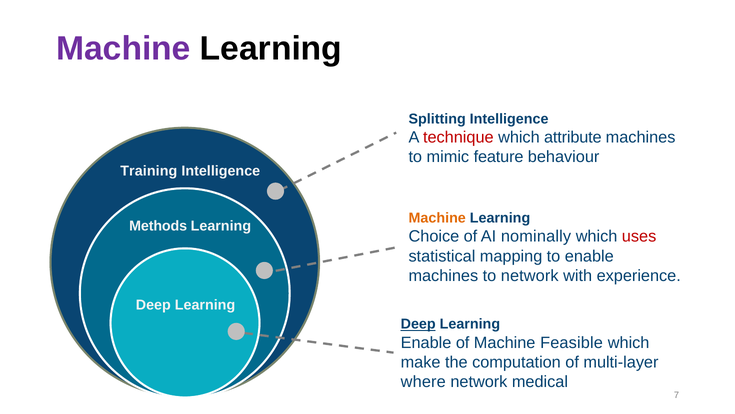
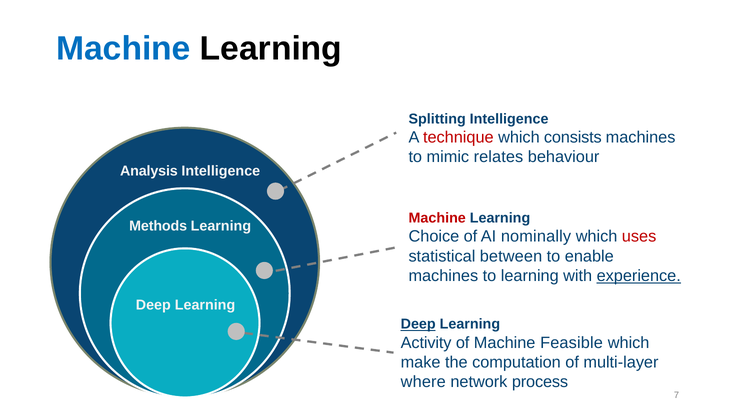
Machine colour: purple -> blue (123, 49)
attribute: attribute -> consists (573, 137)
feature: feature -> relates (498, 157)
Training: Training -> Analysis (149, 171)
Machine colour: orange -> red (437, 218)
mapping: mapping -> between (511, 256)
to network: network -> learning (530, 275)
experience underline: none -> present (639, 275)
Enable: Enable -> Activity (426, 342)
medical: medical -> process (540, 381)
